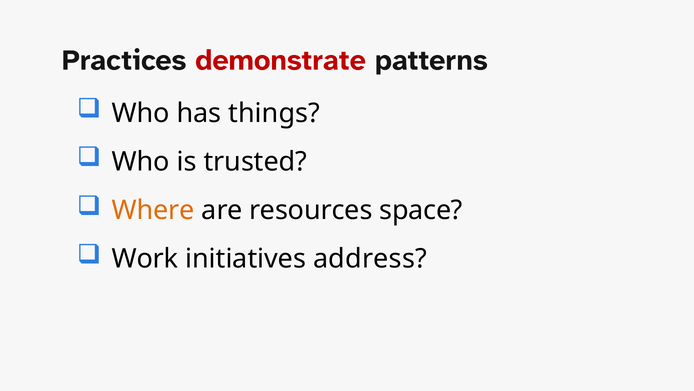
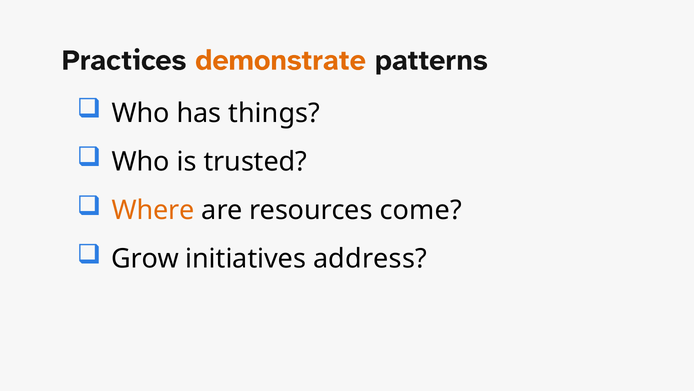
demonstrate colour: red -> orange (281, 60)
space: space -> come (421, 210)
Work: Work -> Grow (145, 259)
